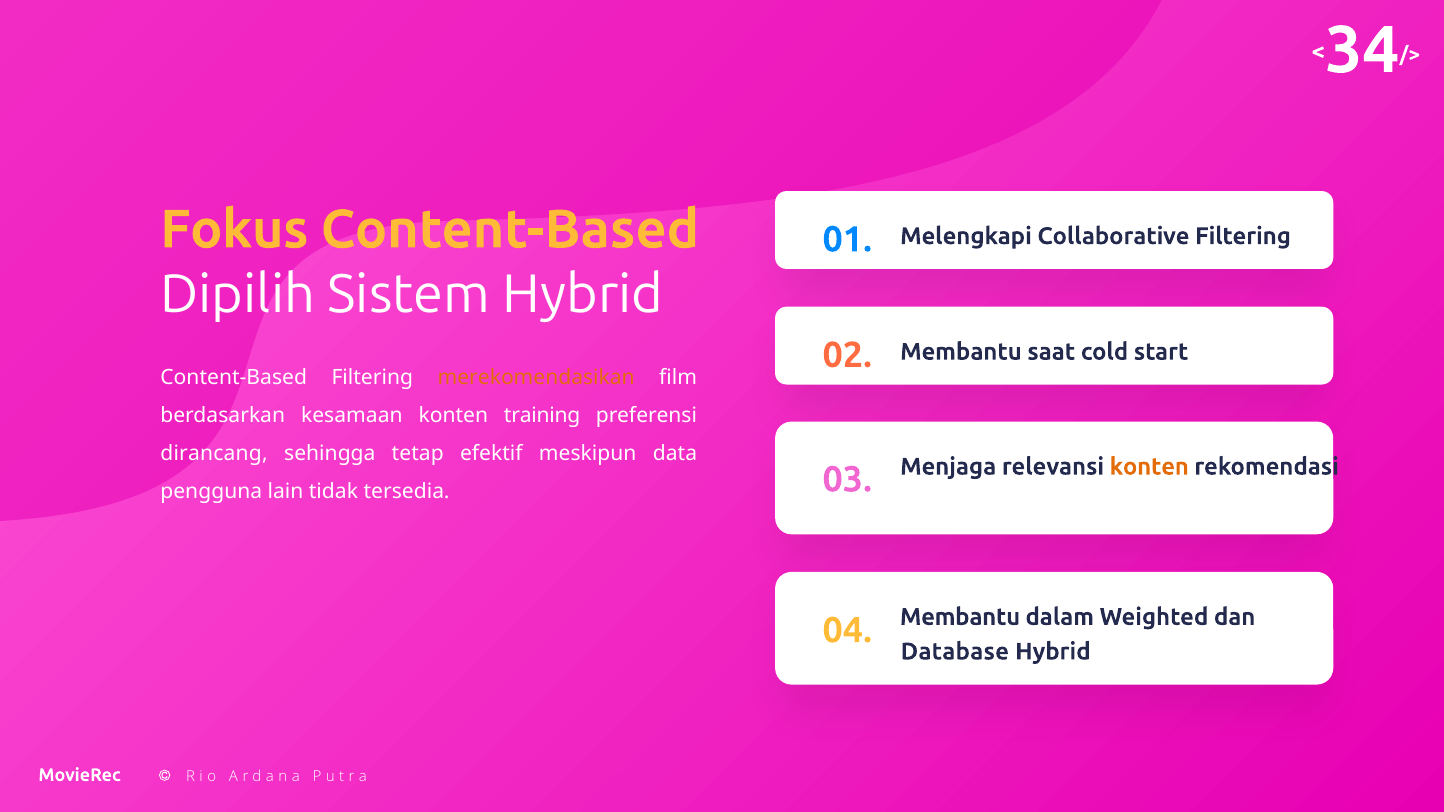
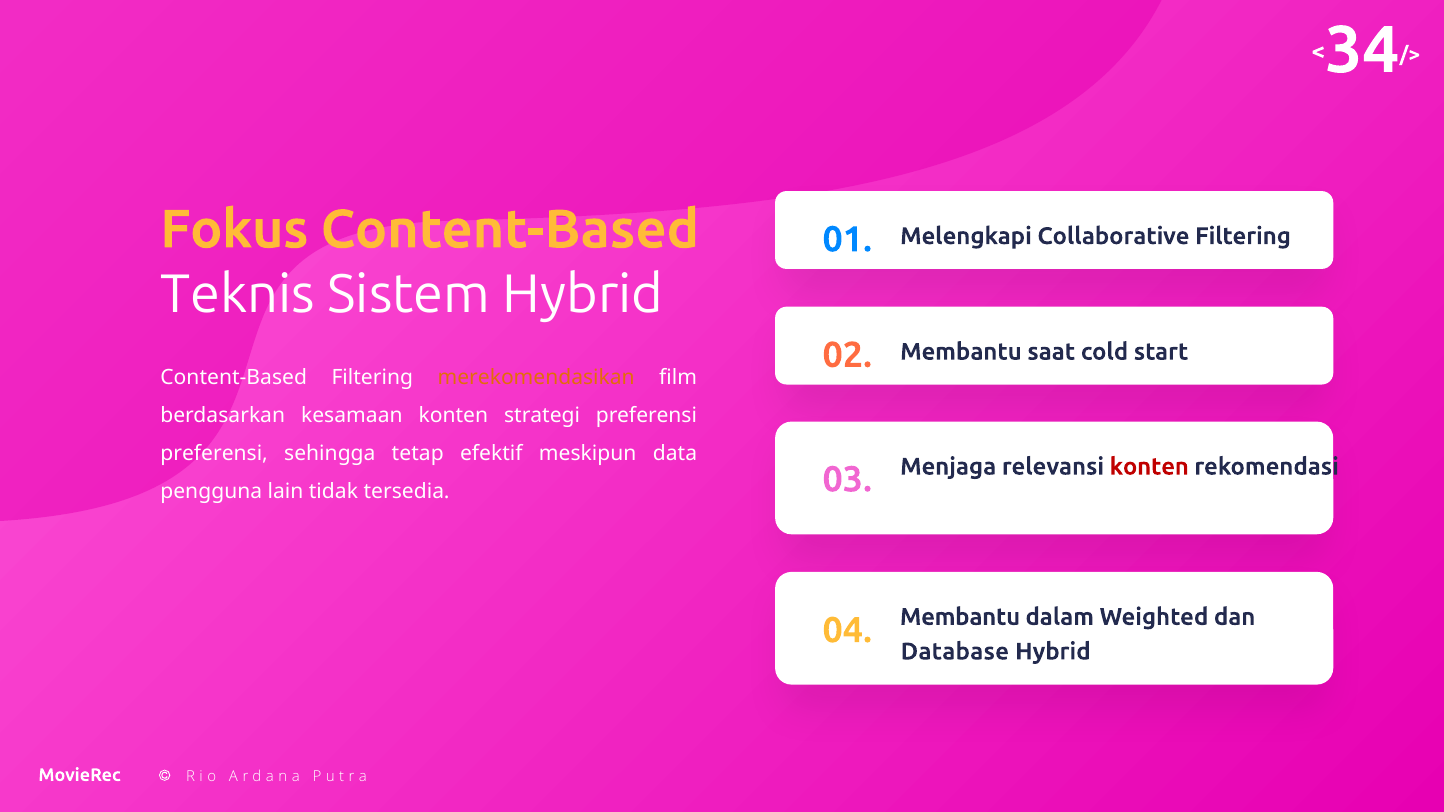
Dipilih: Dipilih -> Teknis (238, 295)
training: training -> strategi (542, 416)
dirancang: dirancang -> preferensi (214, 454)
konten colour: orange -> red (1149, 467)
